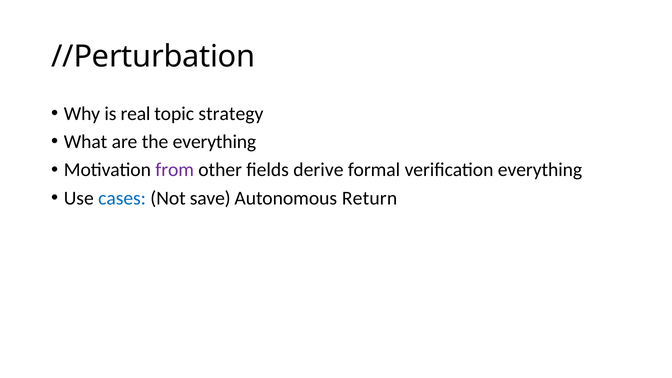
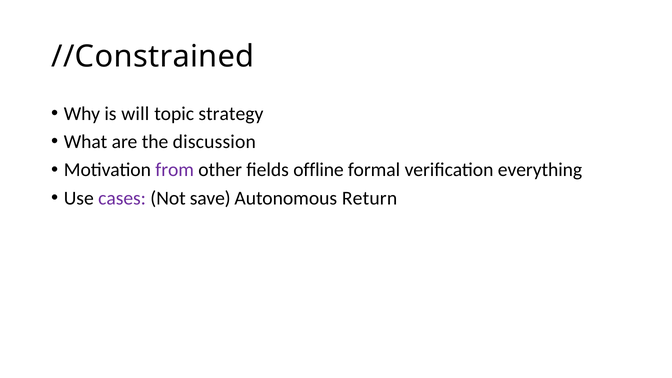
//Perturbation: //Perturbation -> //Constrained (153, 56)
real: real -> will (135, 114)
the everything: everything -> discussion (214, 142)
derive: derive -> offline (319, 170)
cases colour: blue -> purple (122, 198)
